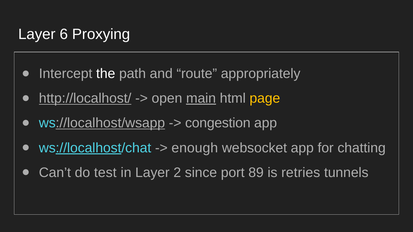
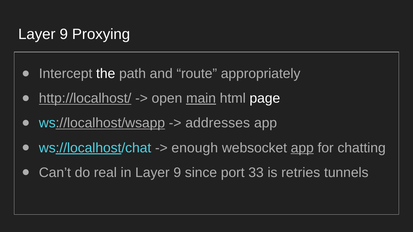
6: 6 -> 9 (64, 34)
page colour: yellow -> white (265, 98)
congestion: congestion -> addresses (218, 123)
app underline: none -> present (302, 148)
test: test -> real (105, 173)
in Layer 2: 2 -> 9 (177, 173)
89: 89 -> 33 (256, 173)
